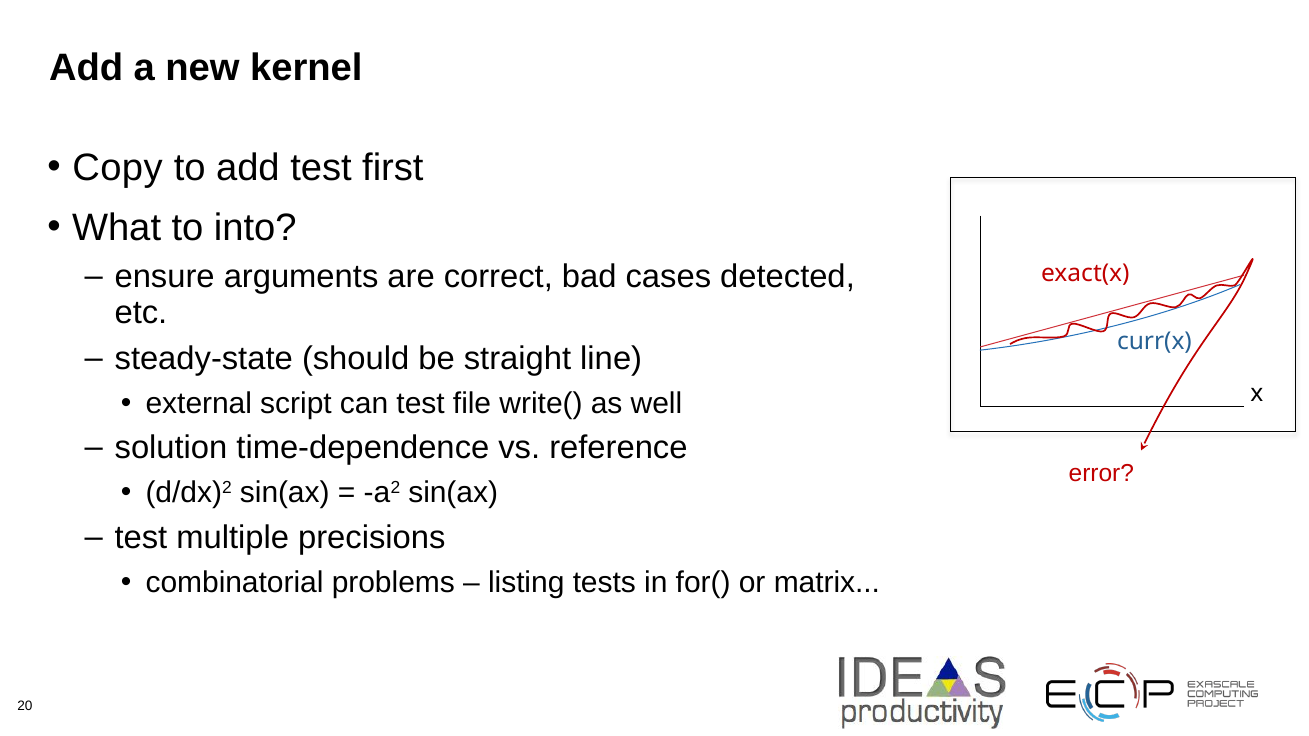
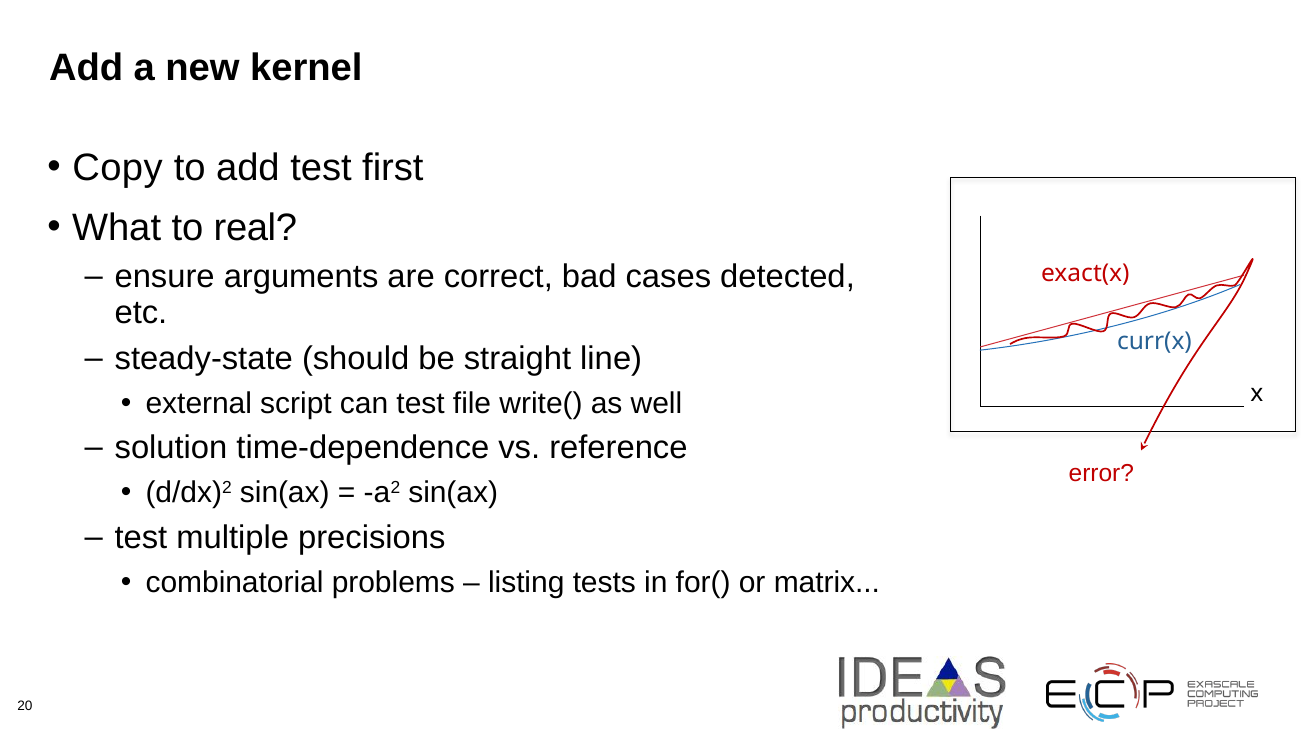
into: into -> real (255, 228)
